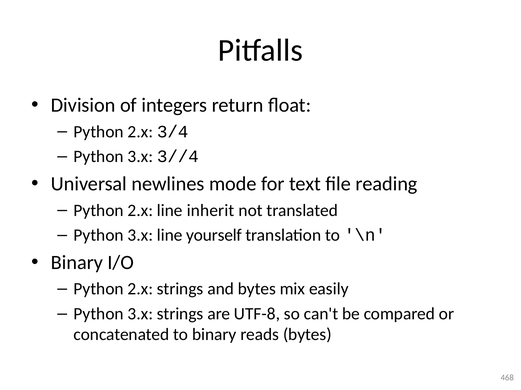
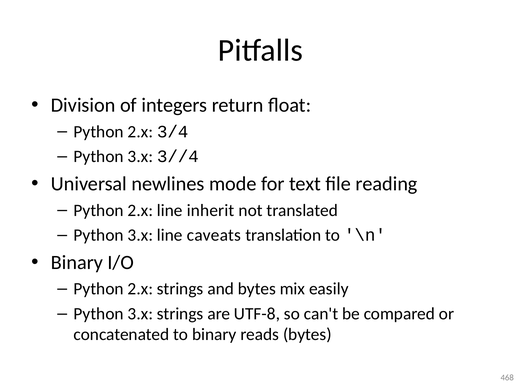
yourself: yourself -> caveats (214, 236)
